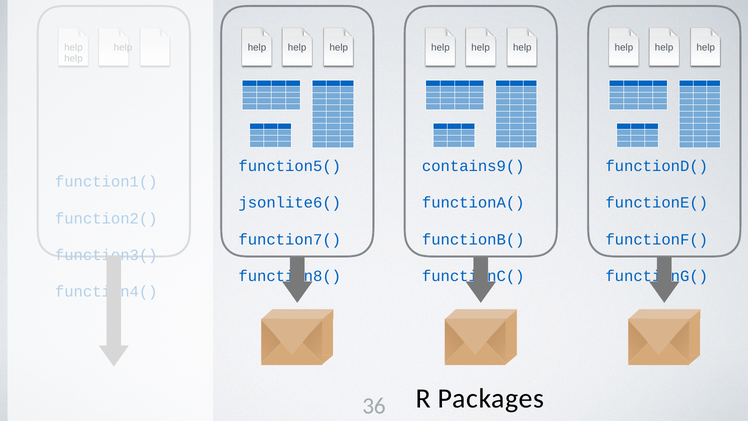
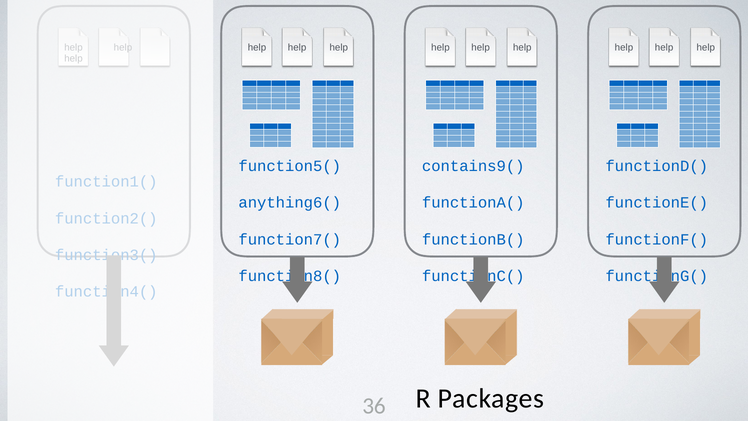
jsonlite6(: jsonlite6( -> anything6( (290, 203)
